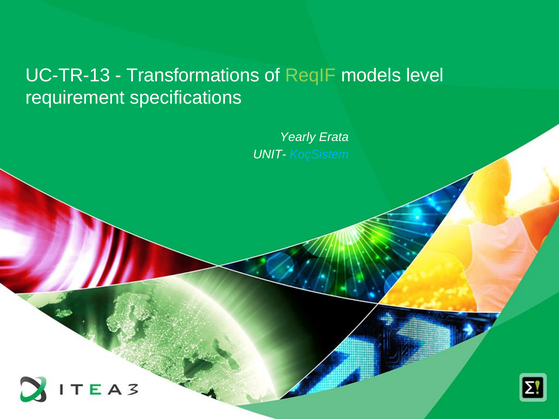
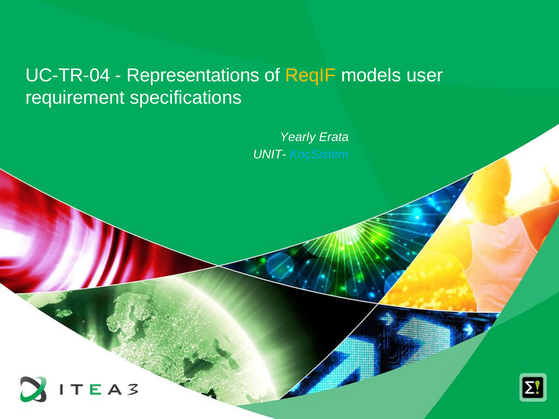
UC-TR-13: UC-TR-13 -> UC-TR-04 (68, 75)
Transformations: Transformations -> Representations (193, 75)
ReqIF colour: light green -> yellow (310, 75)
level: level -> user (425, 75)
